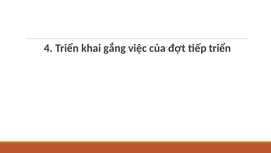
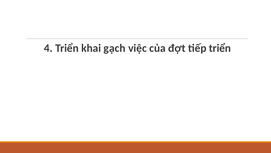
gắng: gắng -> gạch (115, 48)
